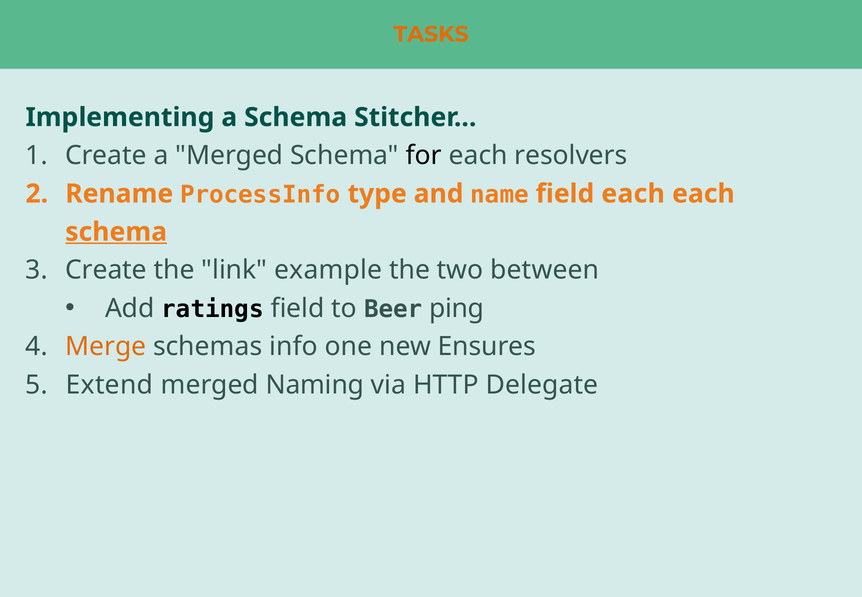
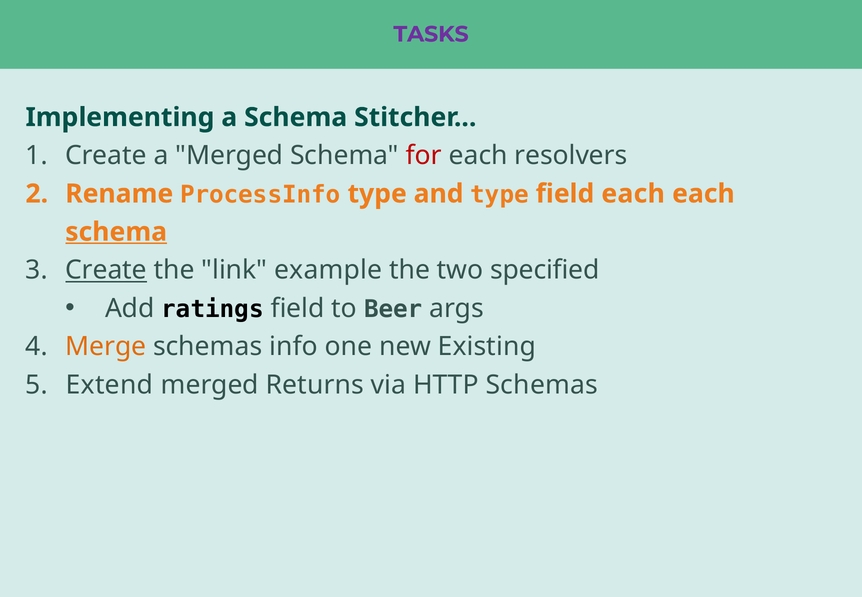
TASKS colour: orange -> purple (431, 34)
for colour: black -> red (424, 155)
and name: name -> type (500, 194)
Create underline: none -> present (106, 270)
between: between -> specified (545, 270)
ping: ping -> args (457, 308)
Ensures: Ensures -> Existing (487, 346)
Naming: Naming -> Returns (315, 385)
HTTP Delegate: Delegate -> Schemas (542, 385)
